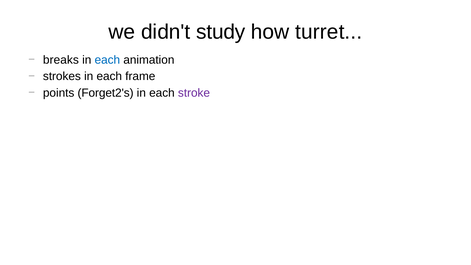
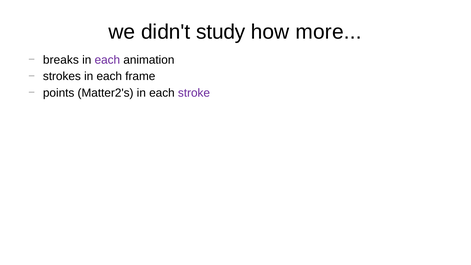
turret: turret -> more (329, 32)
each colour: blue -> purple (107, 60)
Forget2's: Forget2's -> Matter2's (106, 93)
